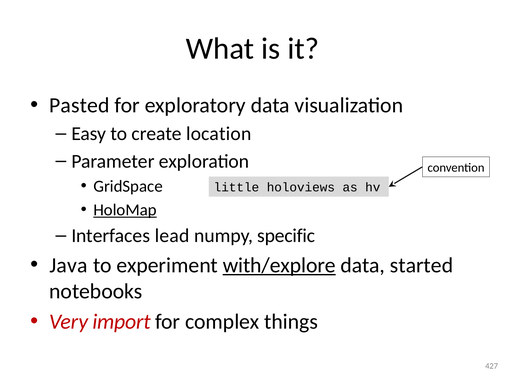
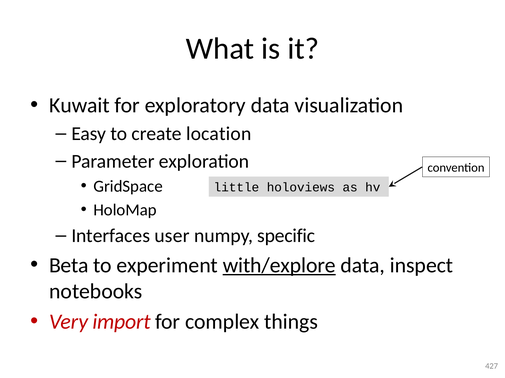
Pasted: Pasted -> Kuwait (80, 105)
HoloMap underline: present -> none (125, 210)
lead: lead -> user (172, 236)
Java: Java -> Beta (69, 266)
started: started -> inspect (422, 266)
